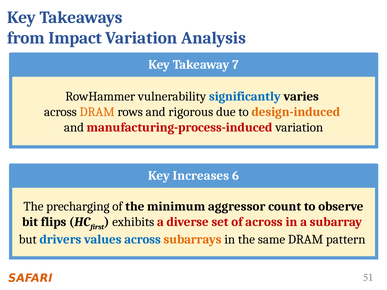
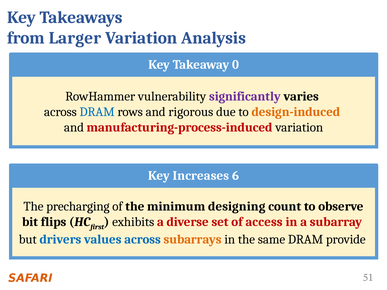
Impact: Impact -> Larger (75, 38)
7: 7 -> 0 (236, 65)
significantly colour: blue -> purple (245, 97)
DRAM colour: orange -> blue (97, 112)
aggressor: aggressor -> designing (237, 207)
of across: across -> access (264, 222)
pattern: pattern -> provide (346, 240)
